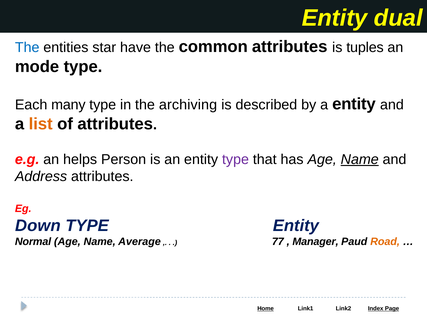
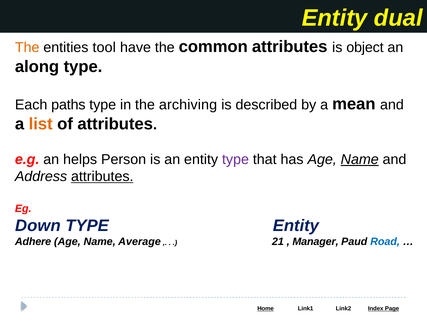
The colour: blue -> orange (27, 47)
star: star -> tool (104, 47)
tuples: tuples -> object (365, 47)
mode: mode -> along (37, 67)
many: many -> paths (68, 104)
a entity: entity -> mean (354, 104)
attributes underline: none -> present (102, 176)
Normal: Normal -> Adhere (33, 241)
77: 77 -> 21 (278, 241)
Road colour: orange -> blue (385, 241)
